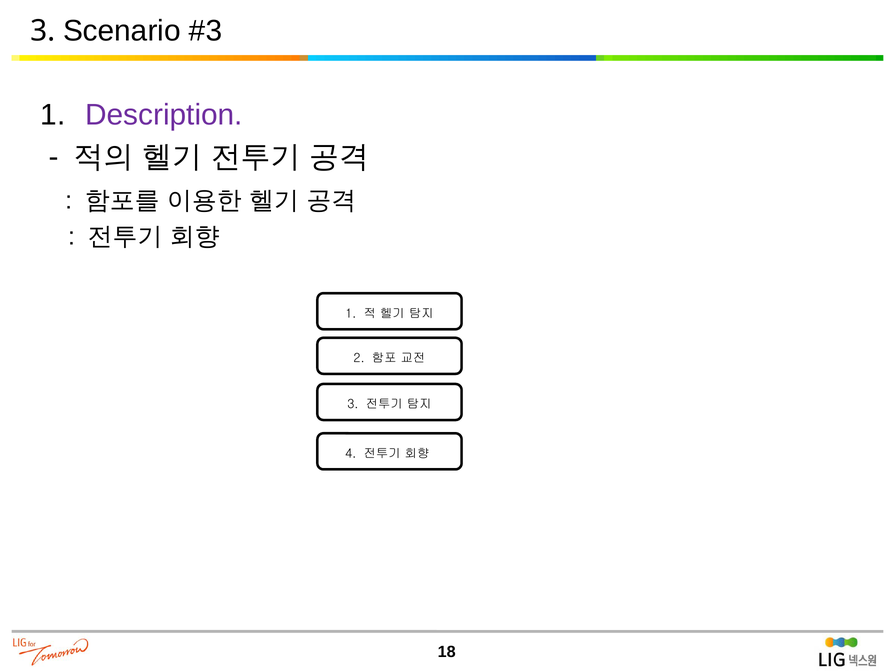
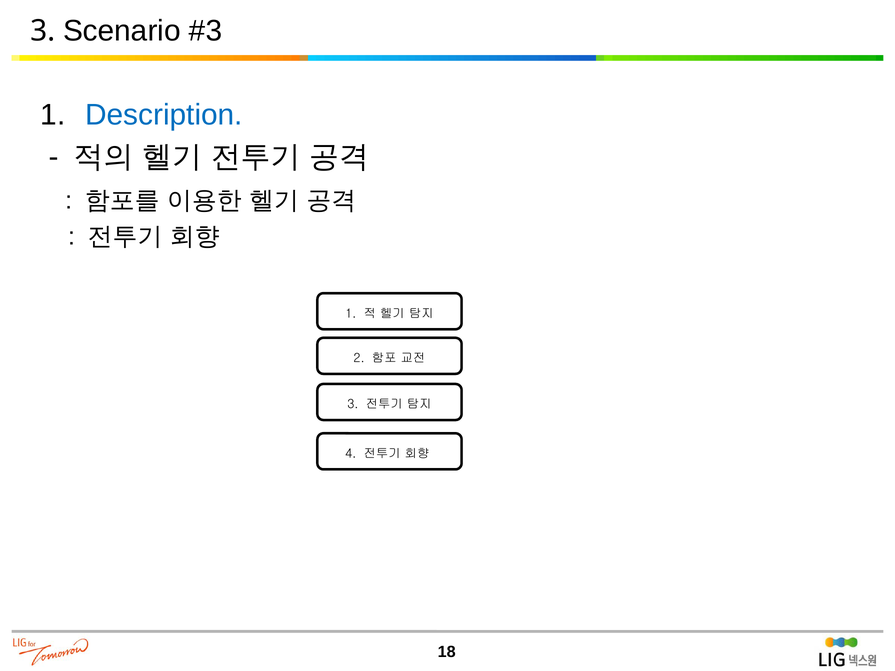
Description colour: purple -> blue (164, 115)
